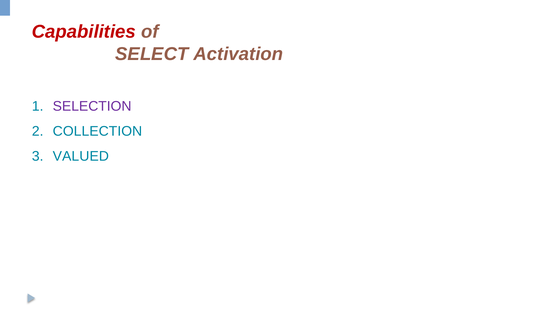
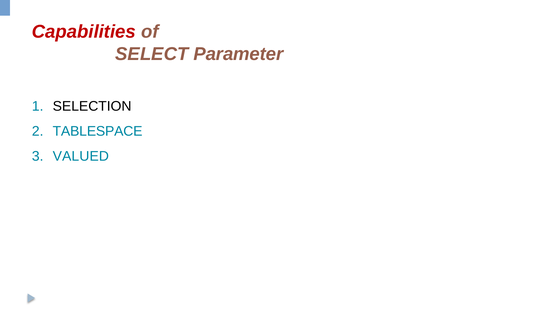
Activation: Activation -> Parameter (238, 54)
SELECTION colour: purple -> black (92, 106)
COLLECTION: COLLECTION -> TABLESPACE (98, 131)
